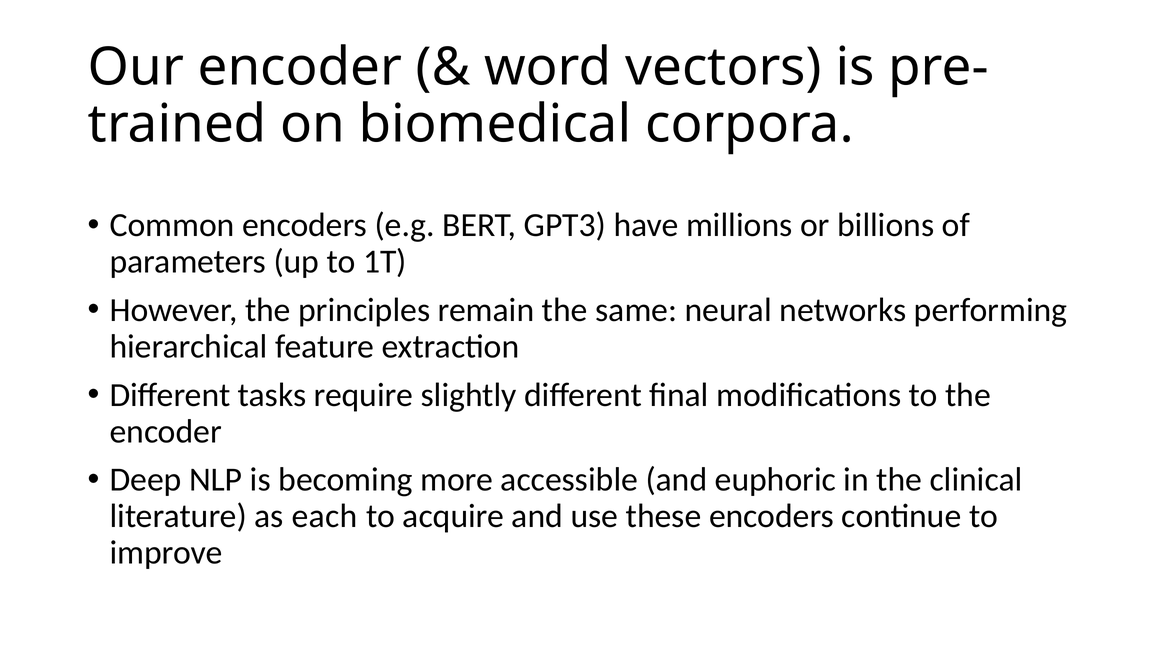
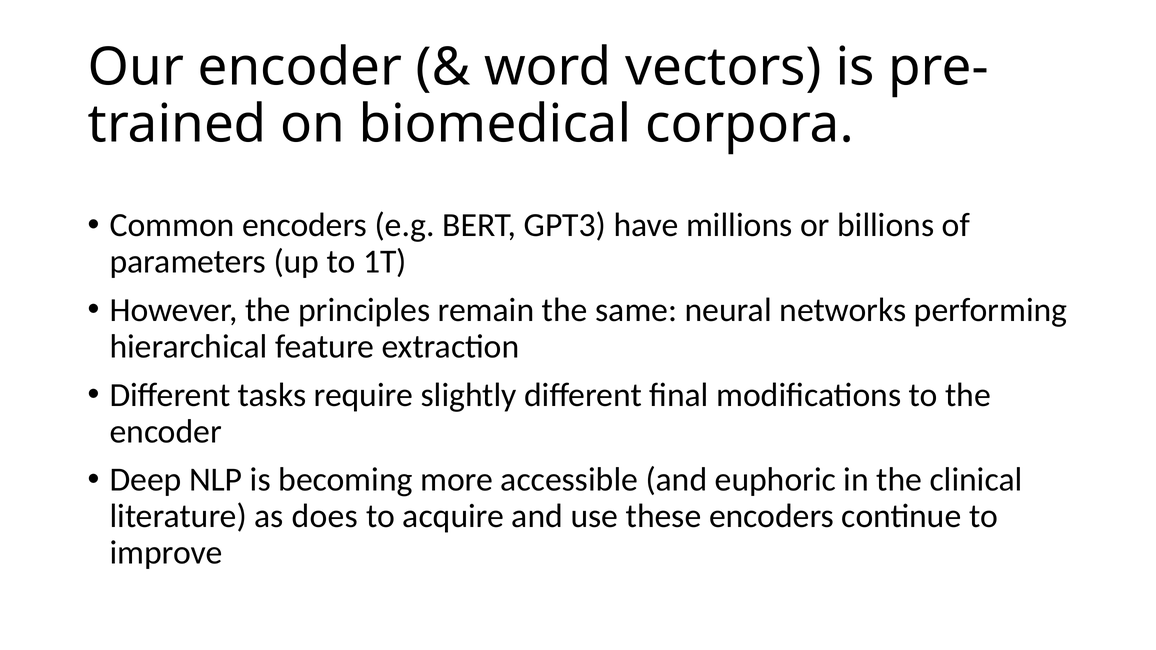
each: each -> does (325, 516)
